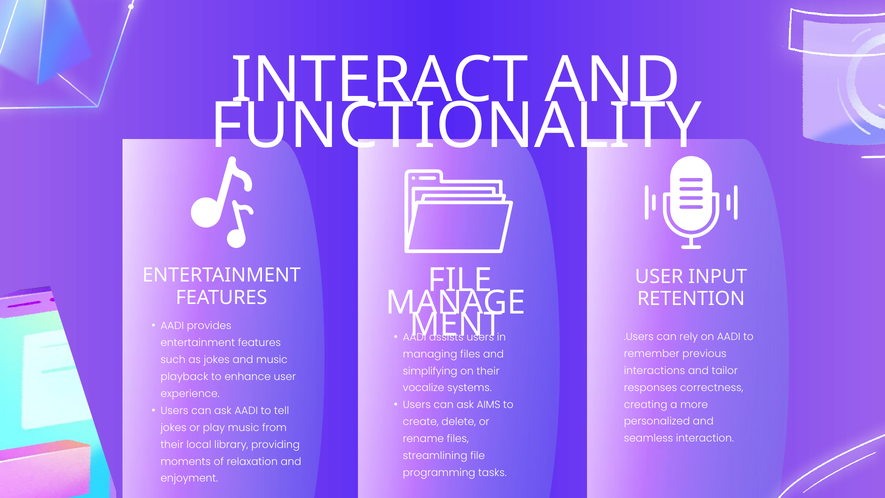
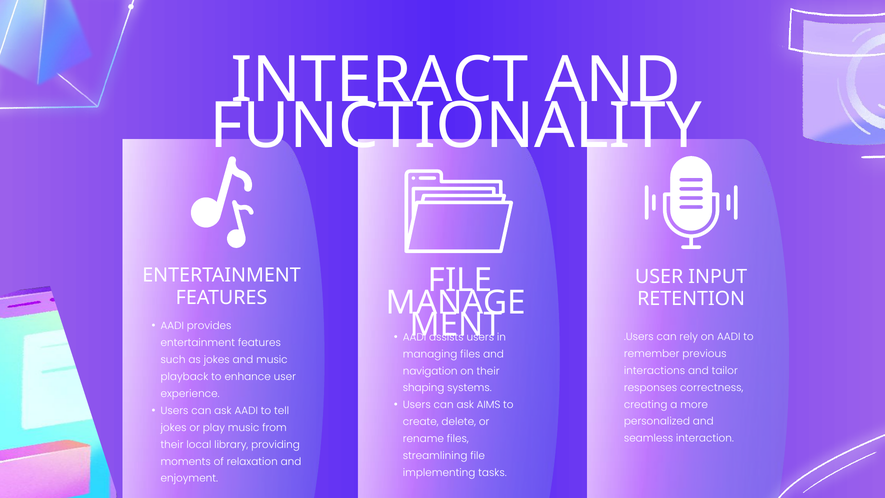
simplifying: simplifying -> navigation (430, 371)
vocalize: vocalize -> shaping (424, 388)
programming: programming -> implementing (439, 473)
